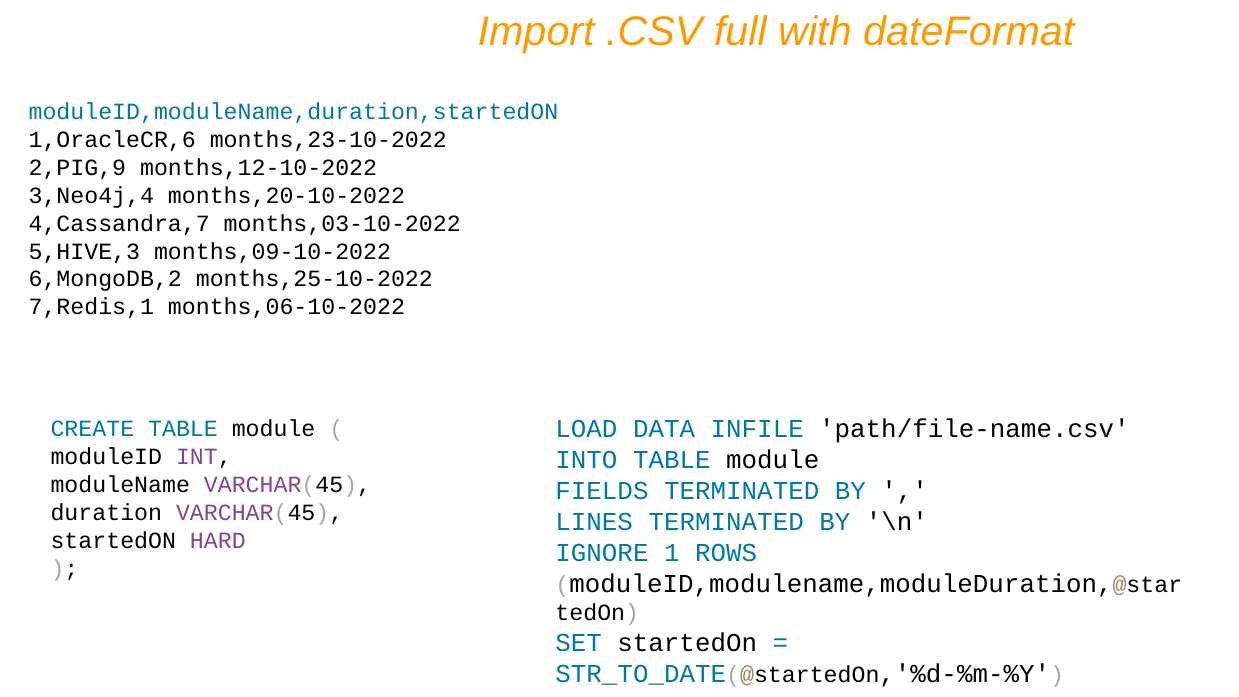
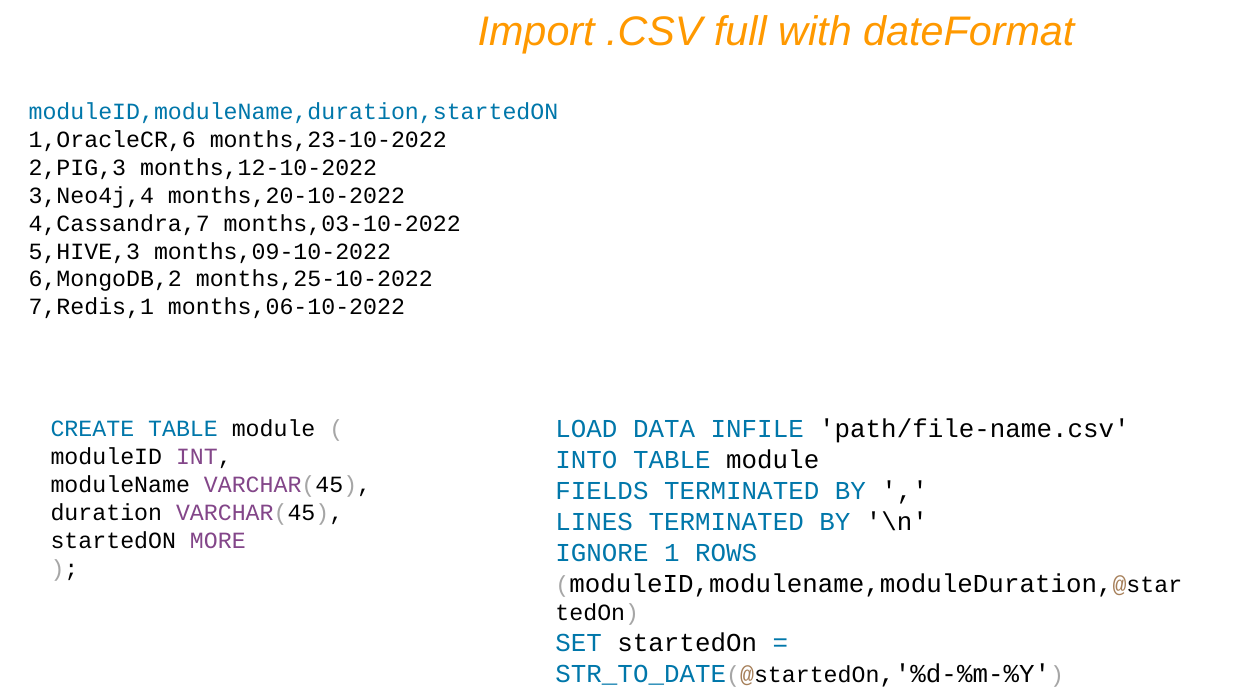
2,PIG,9: 2,PIG,9 -> 2,PIG,3 (77, 168)
HARD: HARD -> MORE (218, 540)
